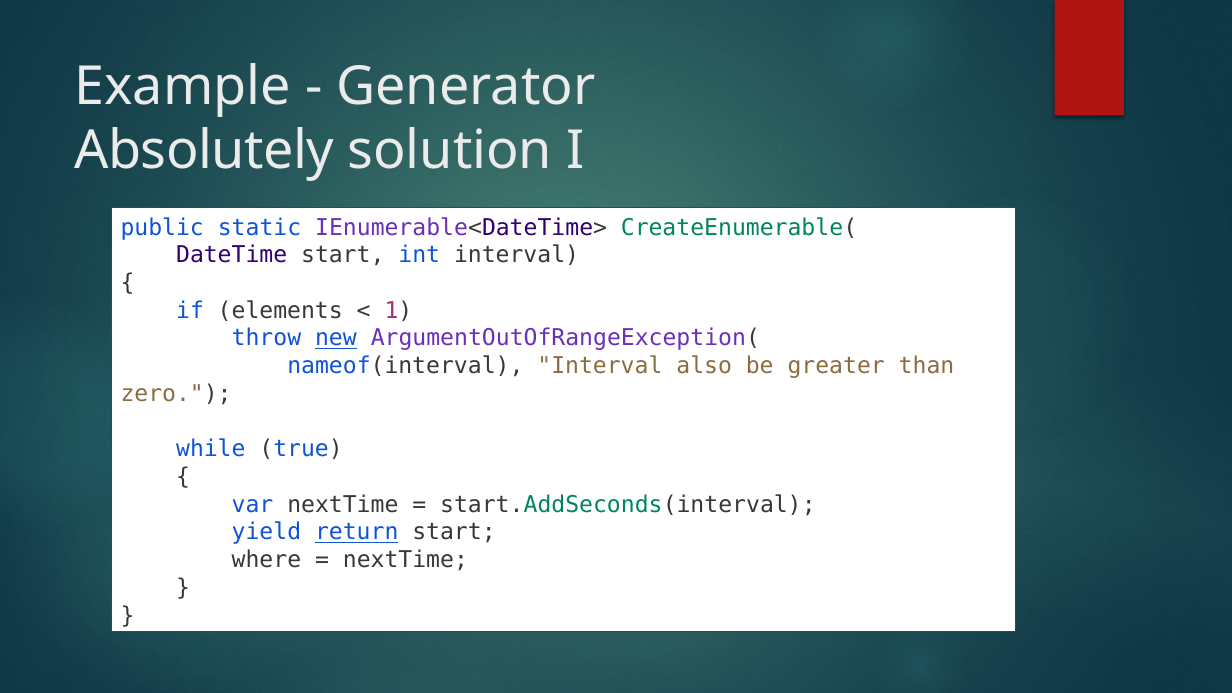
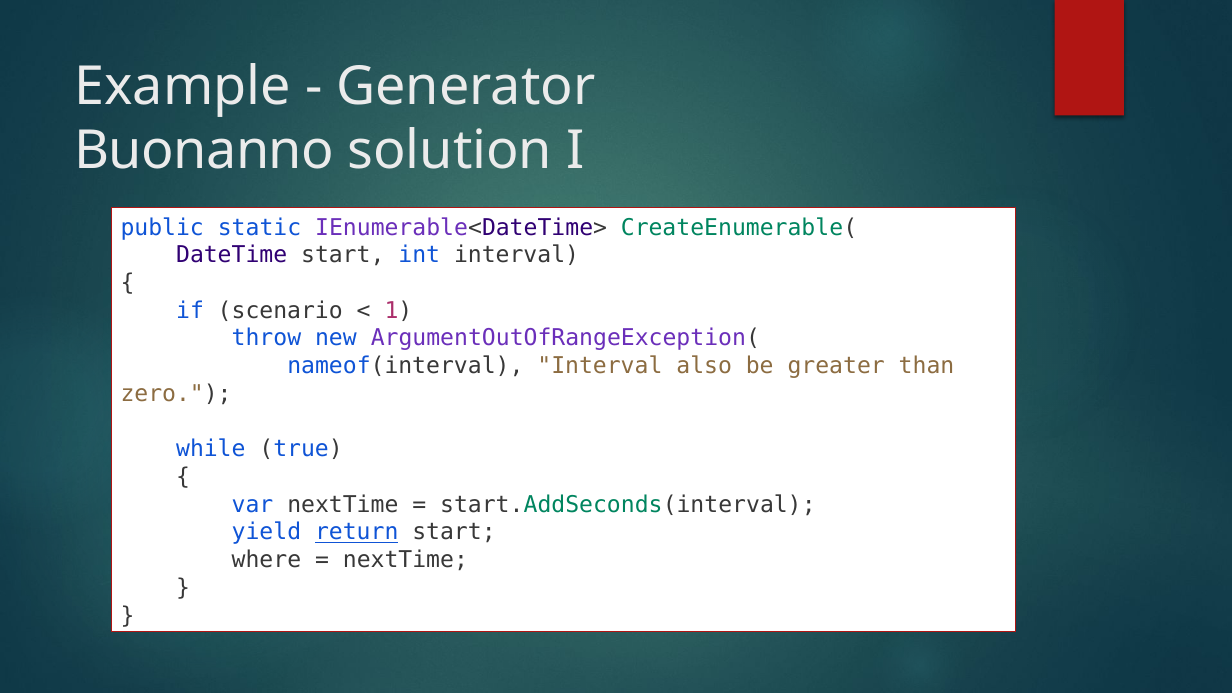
Absolutely: Absolutely -> Buonanno (204, 151)
elements: elements -> scenario (280, 311)
new underline: present -> none (336, 338)
